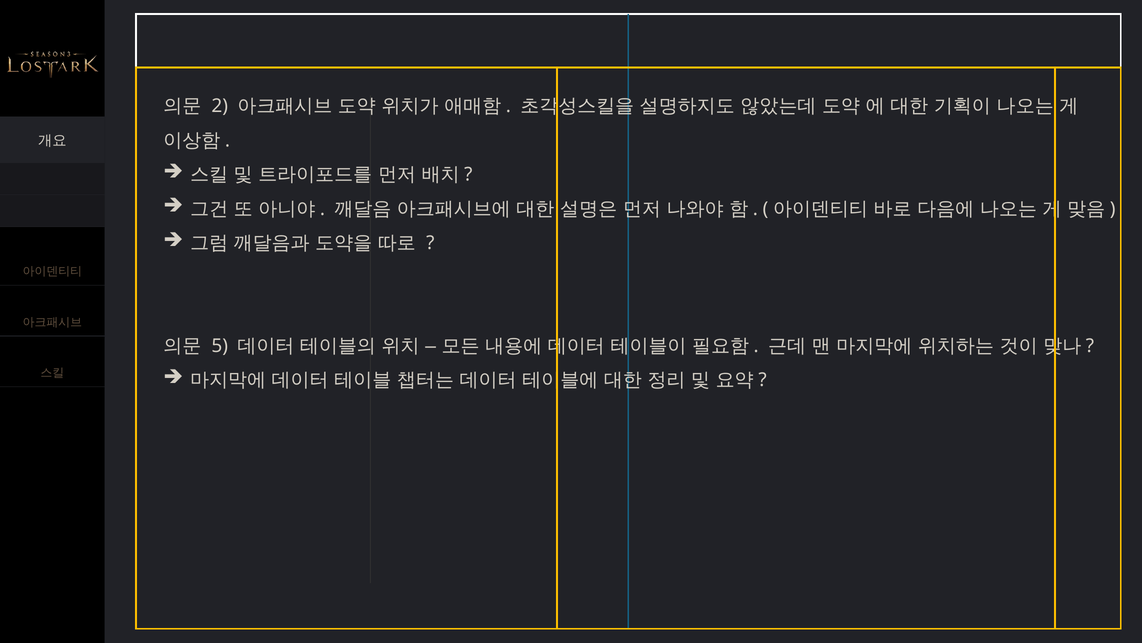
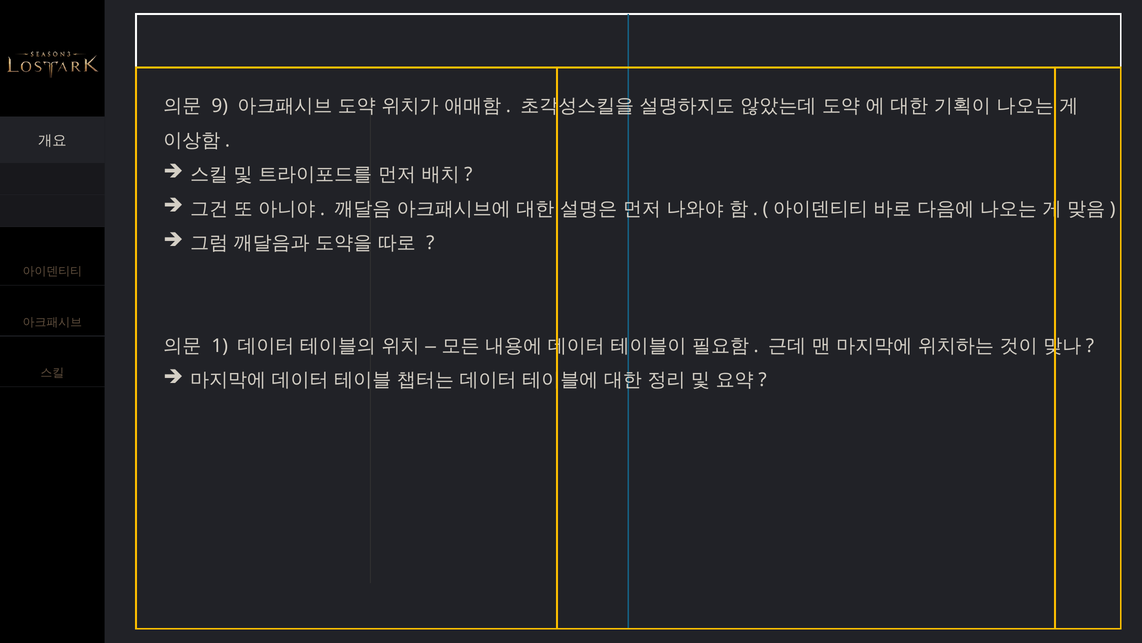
2: 2 -> 9 (220, 106)
5: 5 -> 1 (220, 345)
